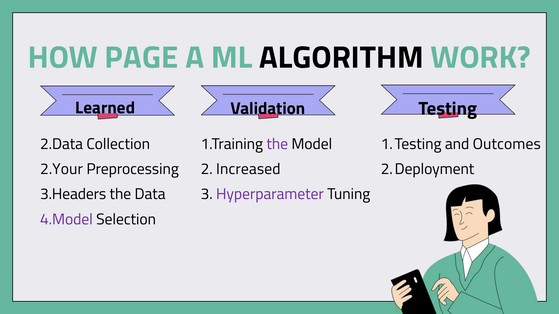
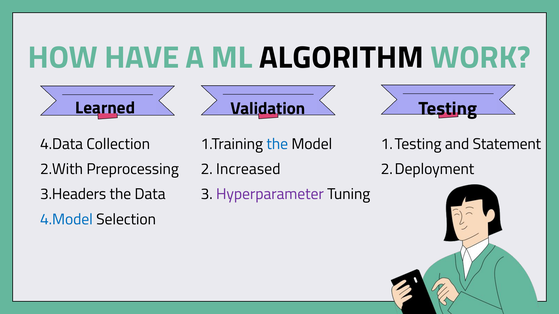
PAGE: PAGE -> HAVE (142, 58)
2.Data: 2.Data -> 4.Data (62, 144)
Outcomes: Outcomes -> Statement (507, 144)
the colour: purple -> blue (277, 144)
2.Your: 2.Your -> 2.With (62, 169)
4.Model colour: purple -> blue (66, 220)
